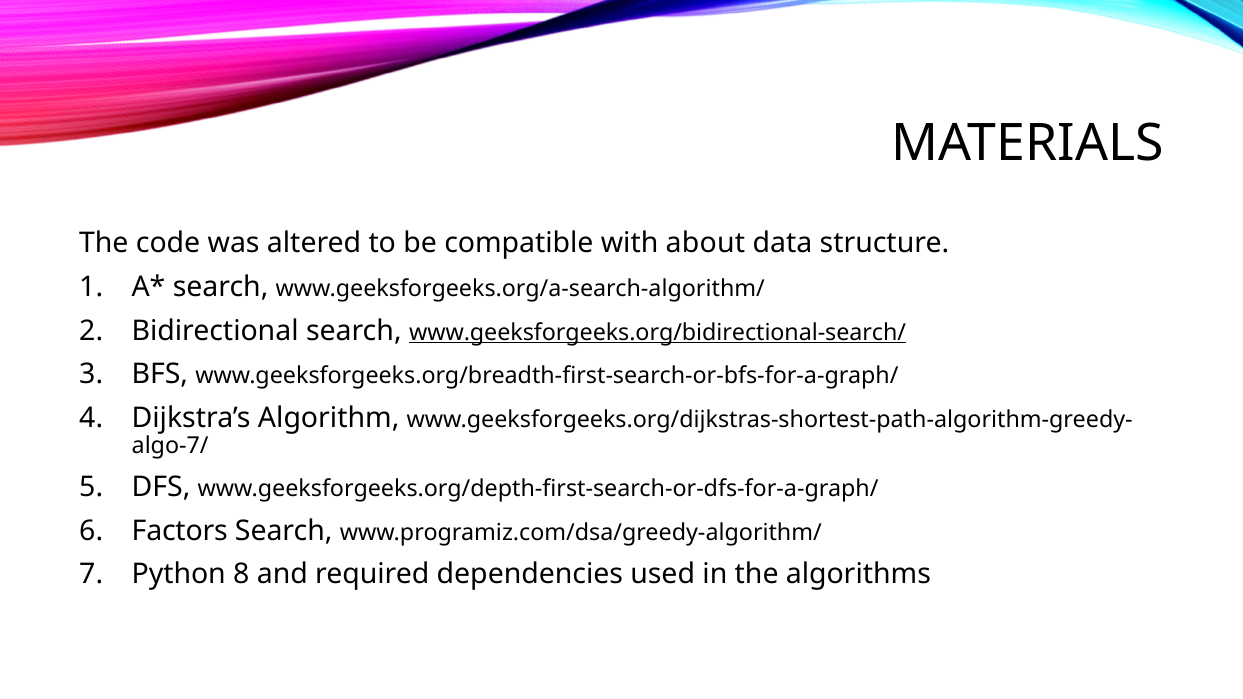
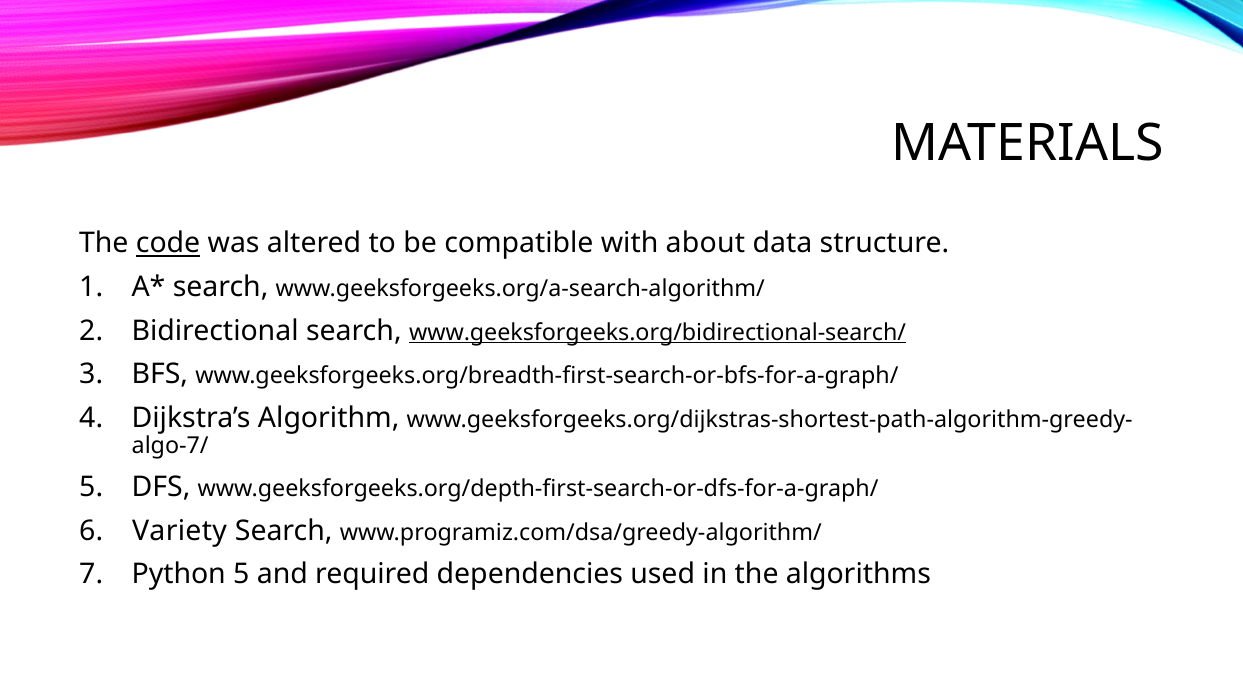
code underline: none -> present (168, 244)
Factors: Factors -> Variety (179, 531)
Python 8: 8 -> 5 (241, 574)
